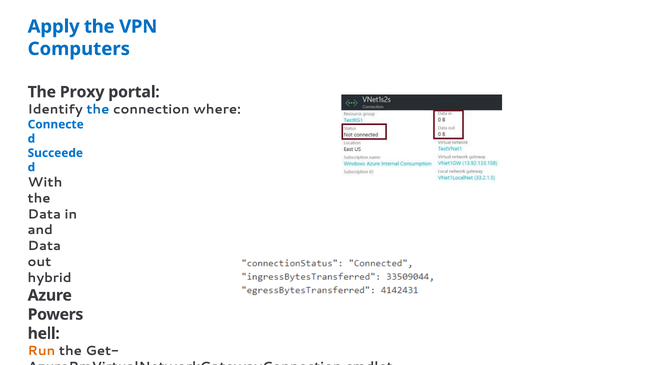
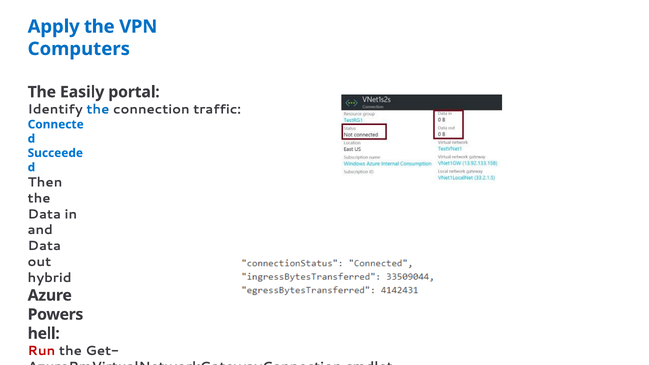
Proxy: Proxy -> Easily (82, 92)
where: where -> traffic (217, 109)
With: With -> Then (45, 183)
Run colour: orange -> red (41, 351)
